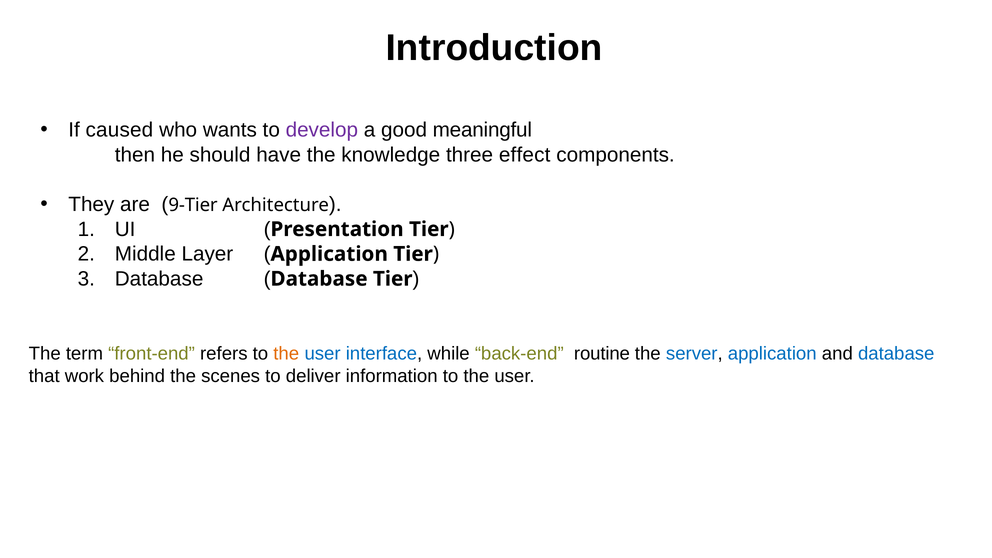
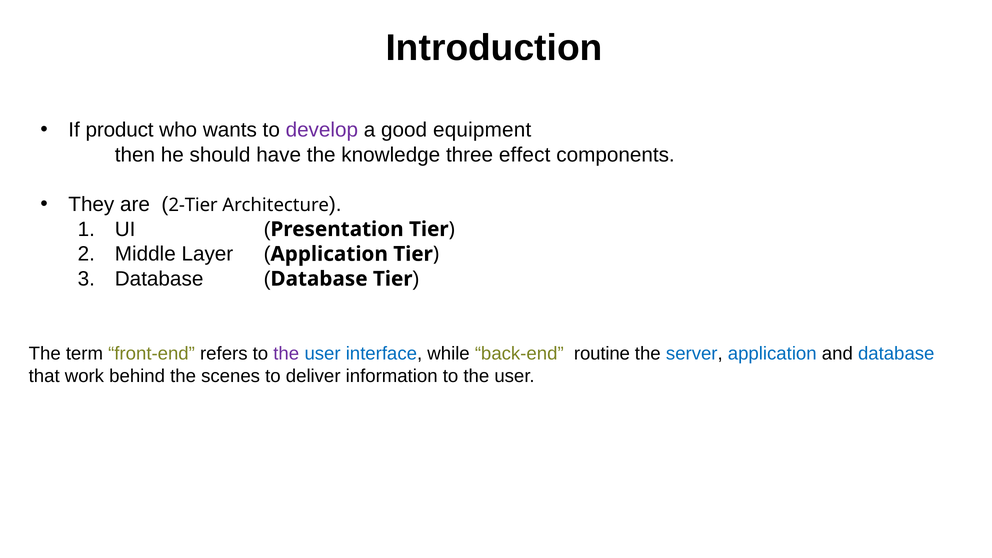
caused: caused -> product (120, 130)
meaningful: meaningful -> equipment (482, 130)
9-Tier: 9-Tier -> 2-Tier (193, 205)
the colour: orange -> purple (286, 354)
